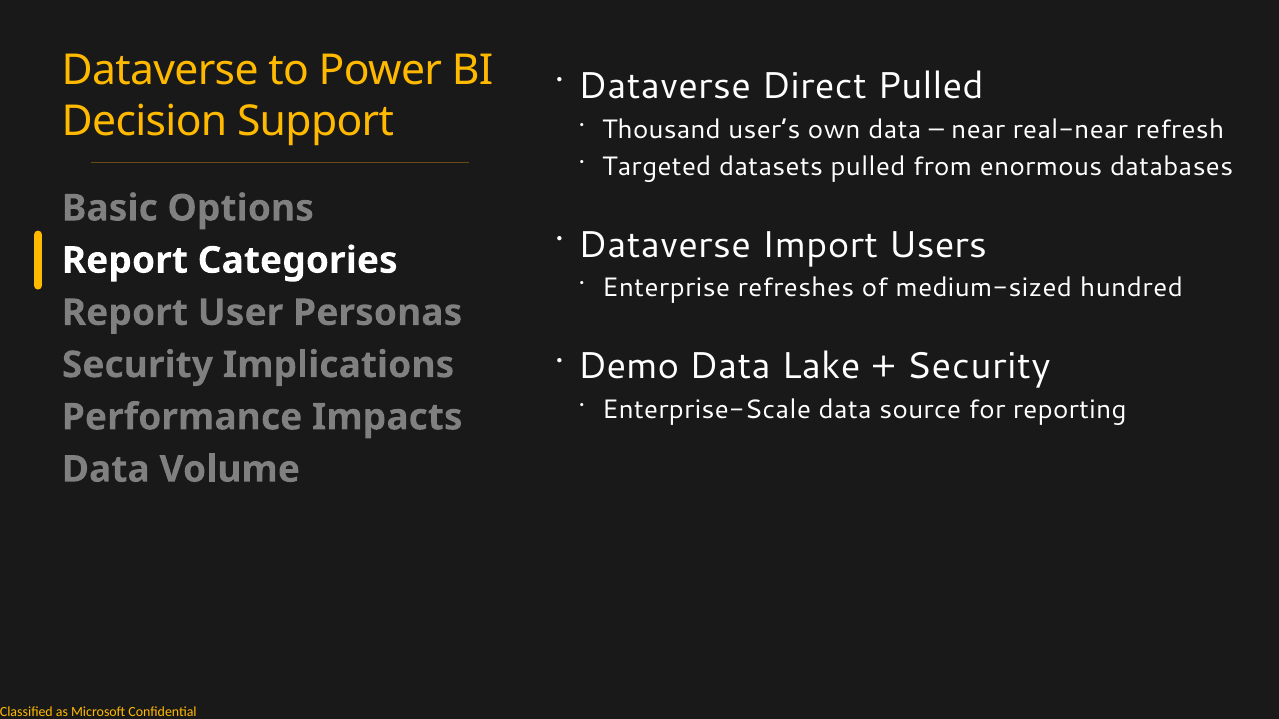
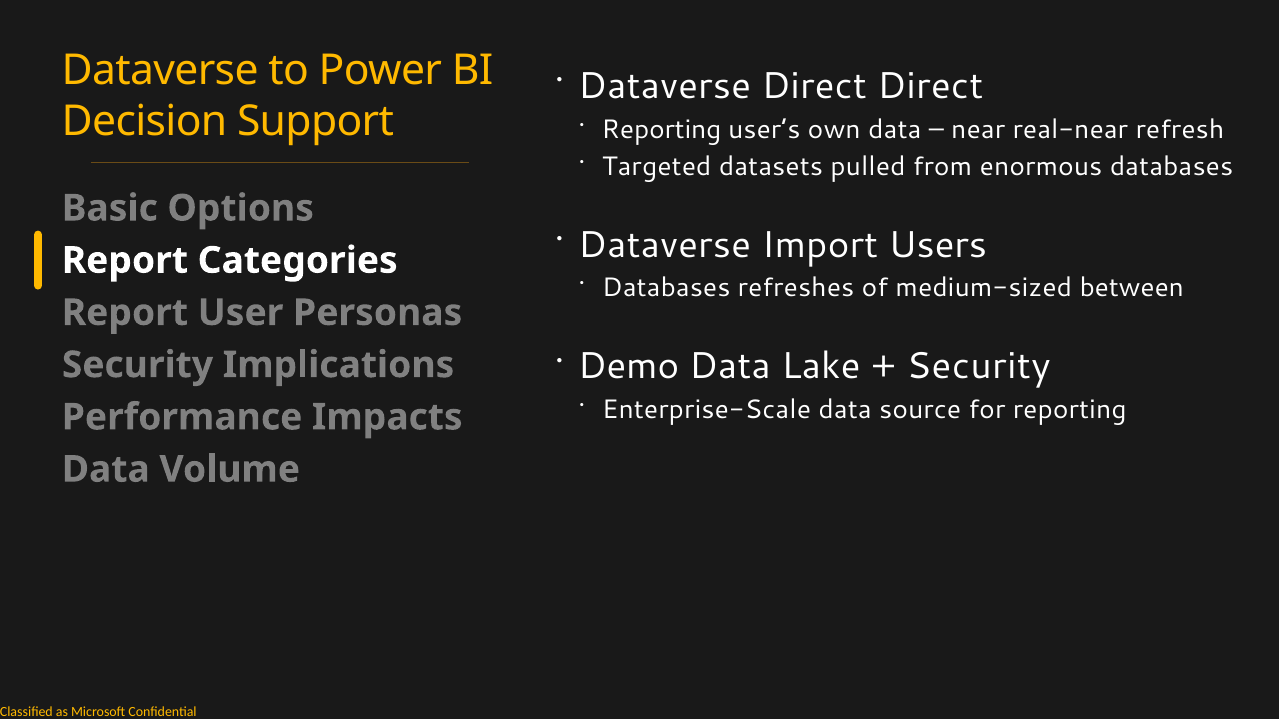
Direct Pulled: Pulled -> Direct (930, 86)
Thousand: Thousand -> Reporting (661, 129)
Enterprise: Enterprise -> Databases (666, 288)
hundred: hundred -> between (1132, 288)
